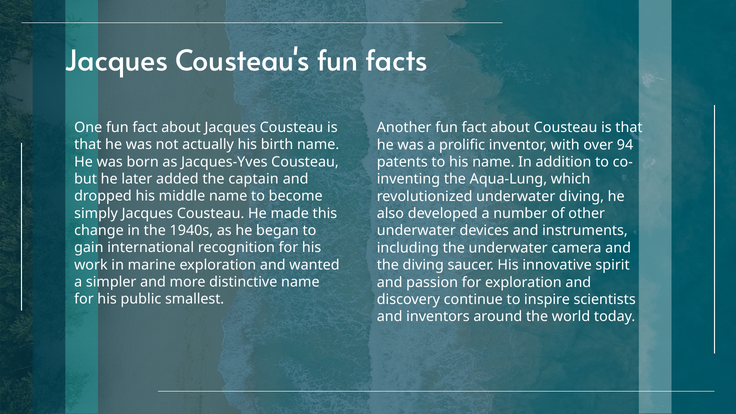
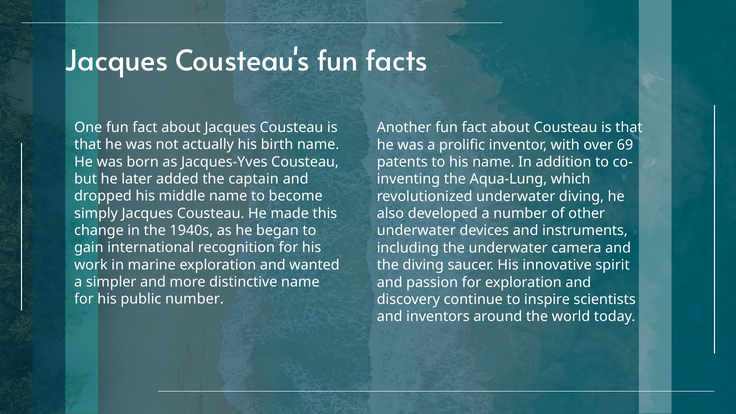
94: 94 -> 69 (625, 145)
public smallest: smallest -> number (195, 299)
